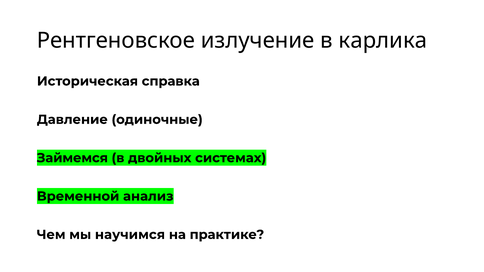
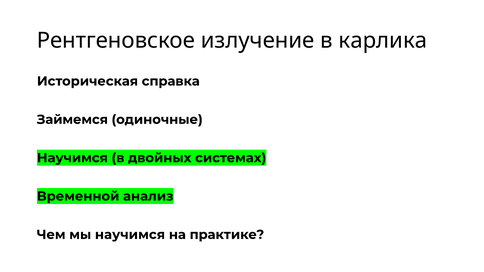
Давление: Давление -> Займемся (72, 120)
Займемся: Займемся -> Научимся (72, 158)
